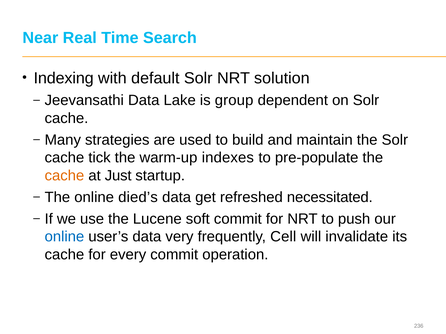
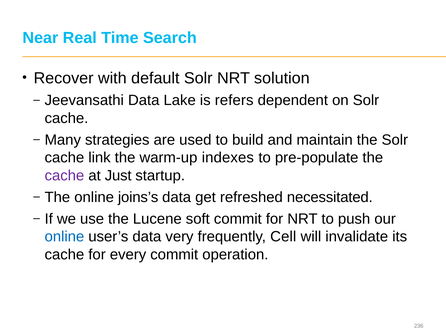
Indexing: Indexing -> Recover (64, 78)
group: group -> refers (234, 101)
tick: tick -> link (100, 158)
cache colour: orange -> purple (64, 176)
died’s: died’s -> joins’s (138, 197)
